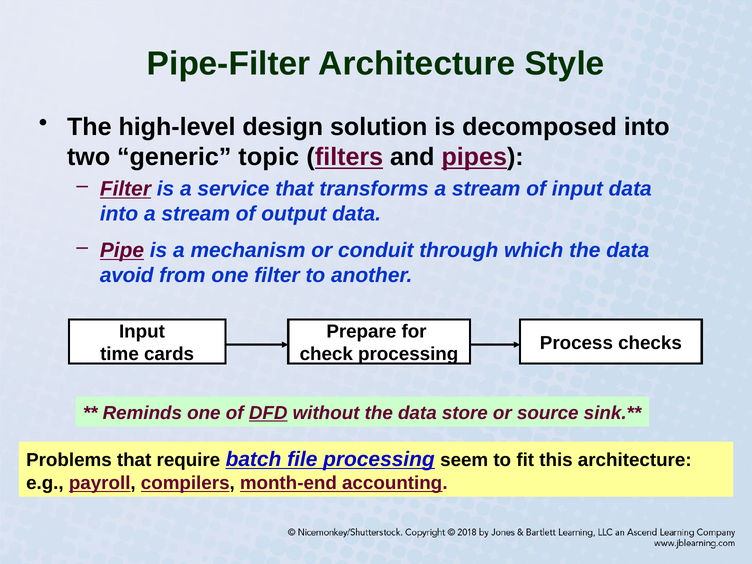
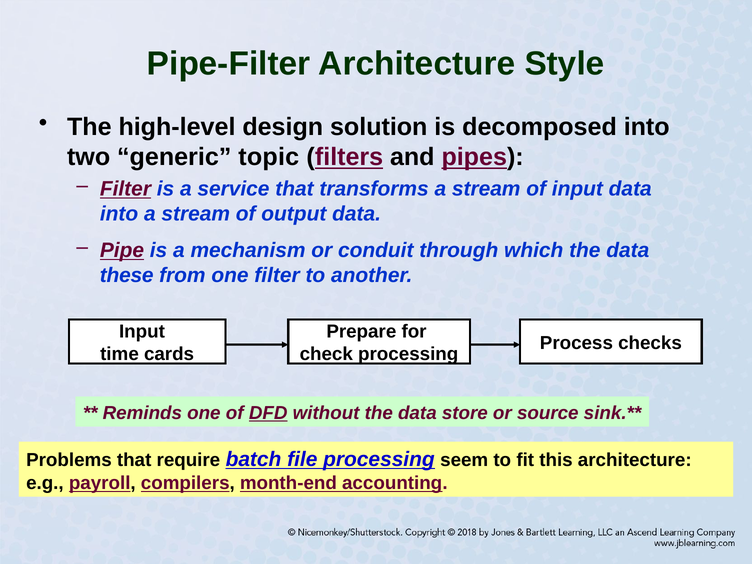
avoid: avoid -> these (127, 275)
